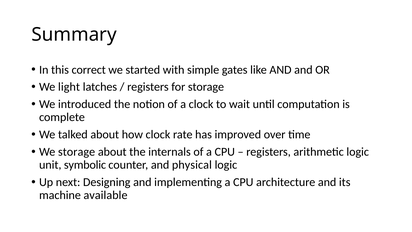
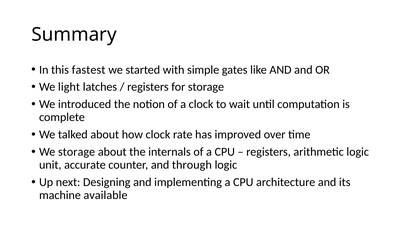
correct: correct -> fastest (89, 70)
symbolic: symbolic -> accurate (85, 165)
physical: physical -> through (192, 165)
